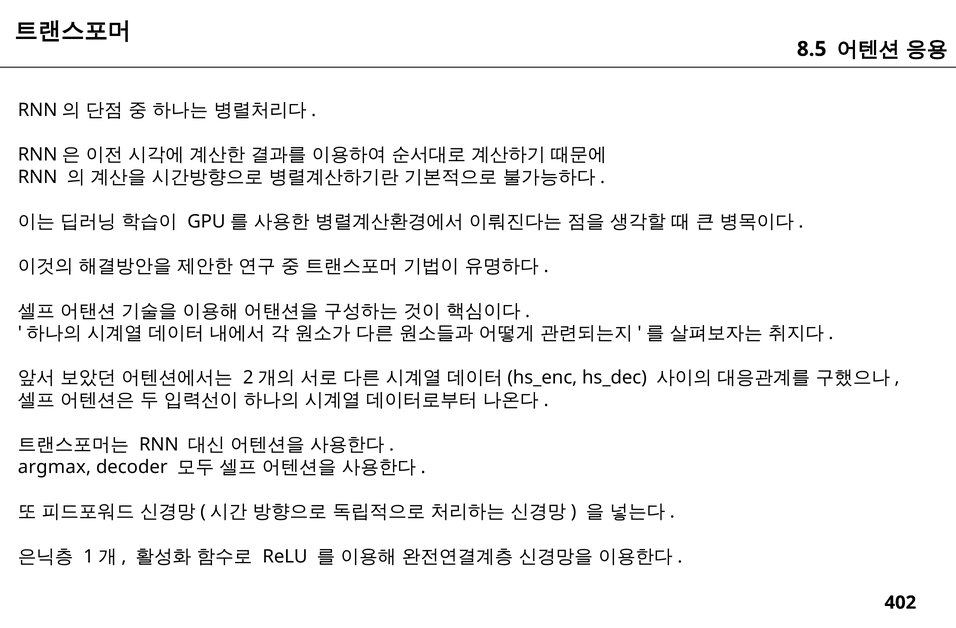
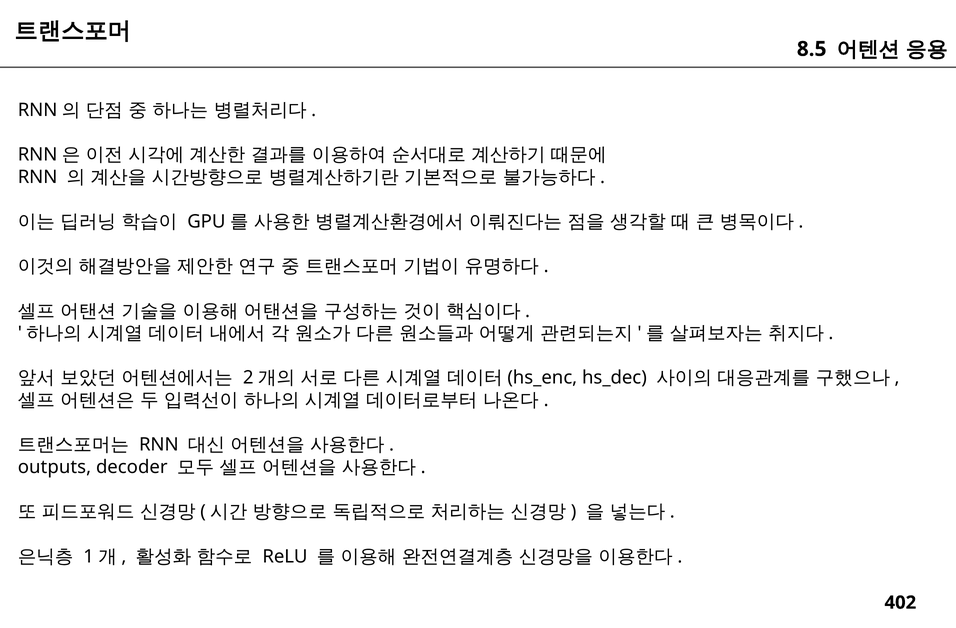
argmax: argmax -> outputs (54, 467)
